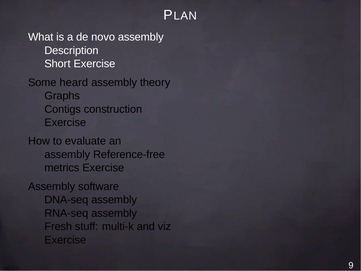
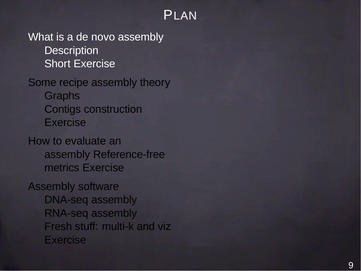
heard: heard -> recipe (74, 82)
